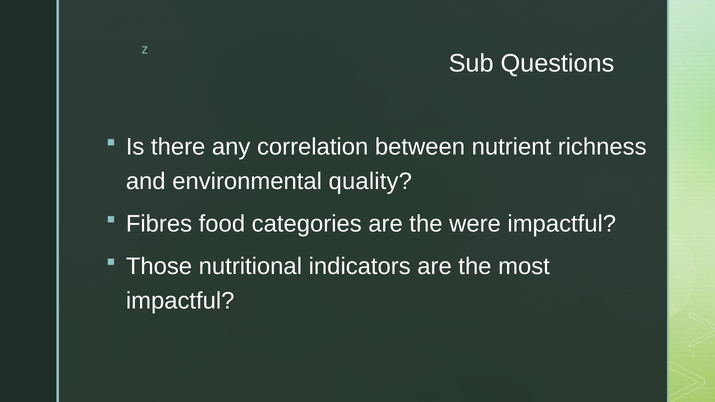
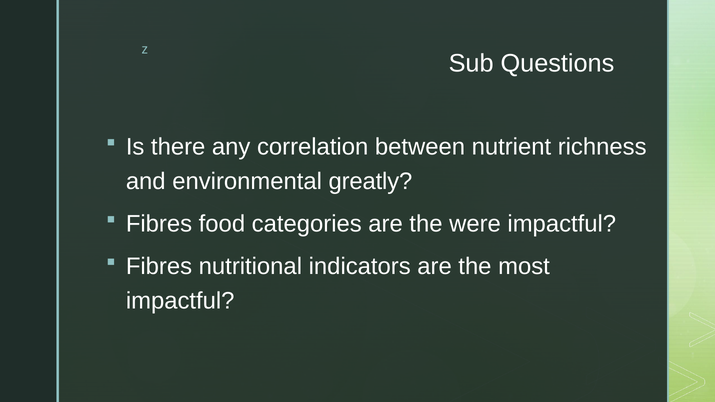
quality: quality -> greatly (370, 181)
Those: Those -> Fibres (159, 267)
